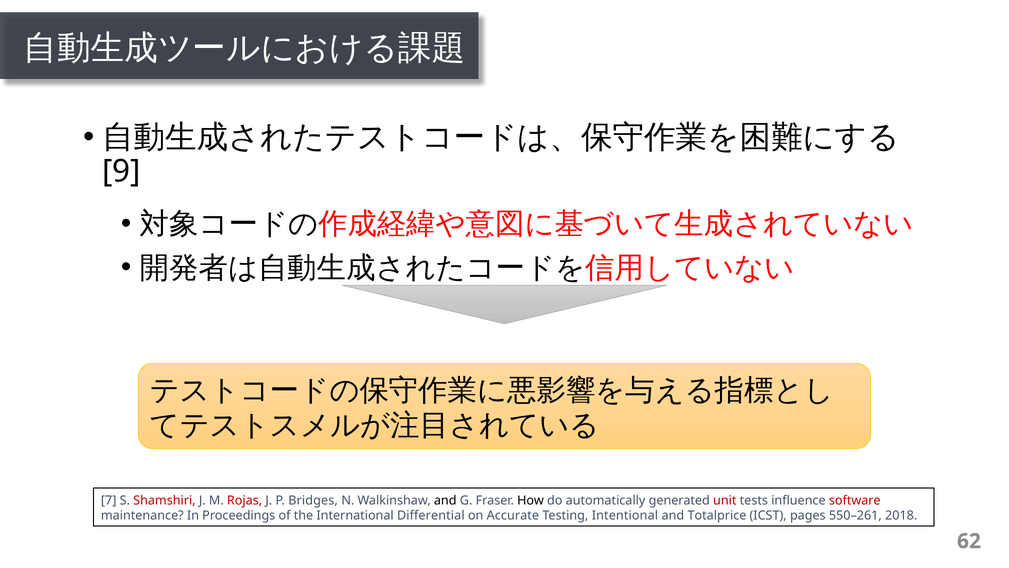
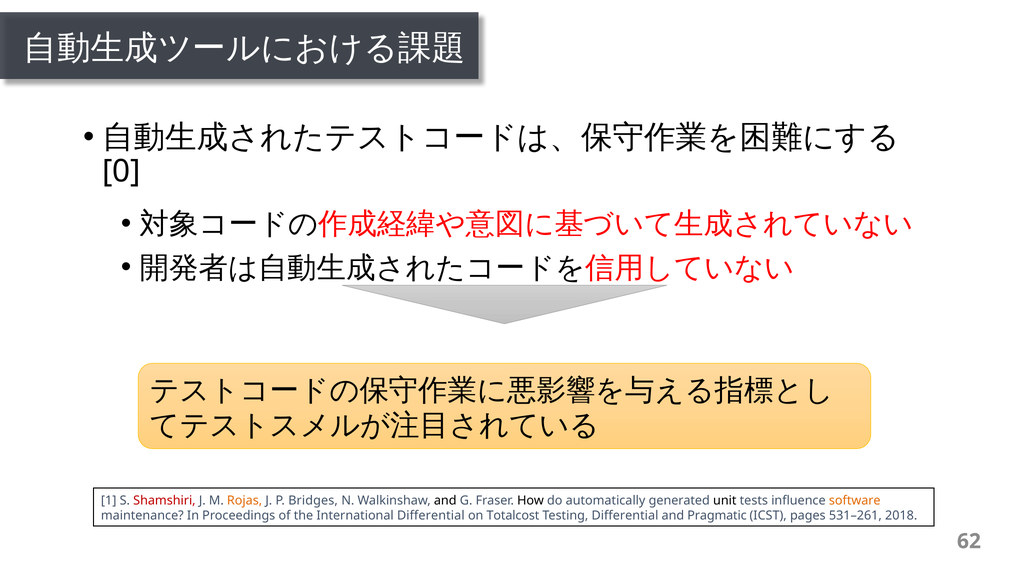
9: 9 -> 0 (121, 171)
7: 7 -> 1 (109, 500)
Rojas colour: red -> orange (245, 500)
unit colour: red -> black (725, 500)
software colour: red -> orange (855, 500)
Accurate: Accurate -> Totalcost (513, 515)
Testing Intentional: Intentional -> Diﬀerential (625, 515)
Totalprice: Totalprice -> Pragmatic (717, 515)
550–261: 550–261 -> 531–261 (855, 515)
